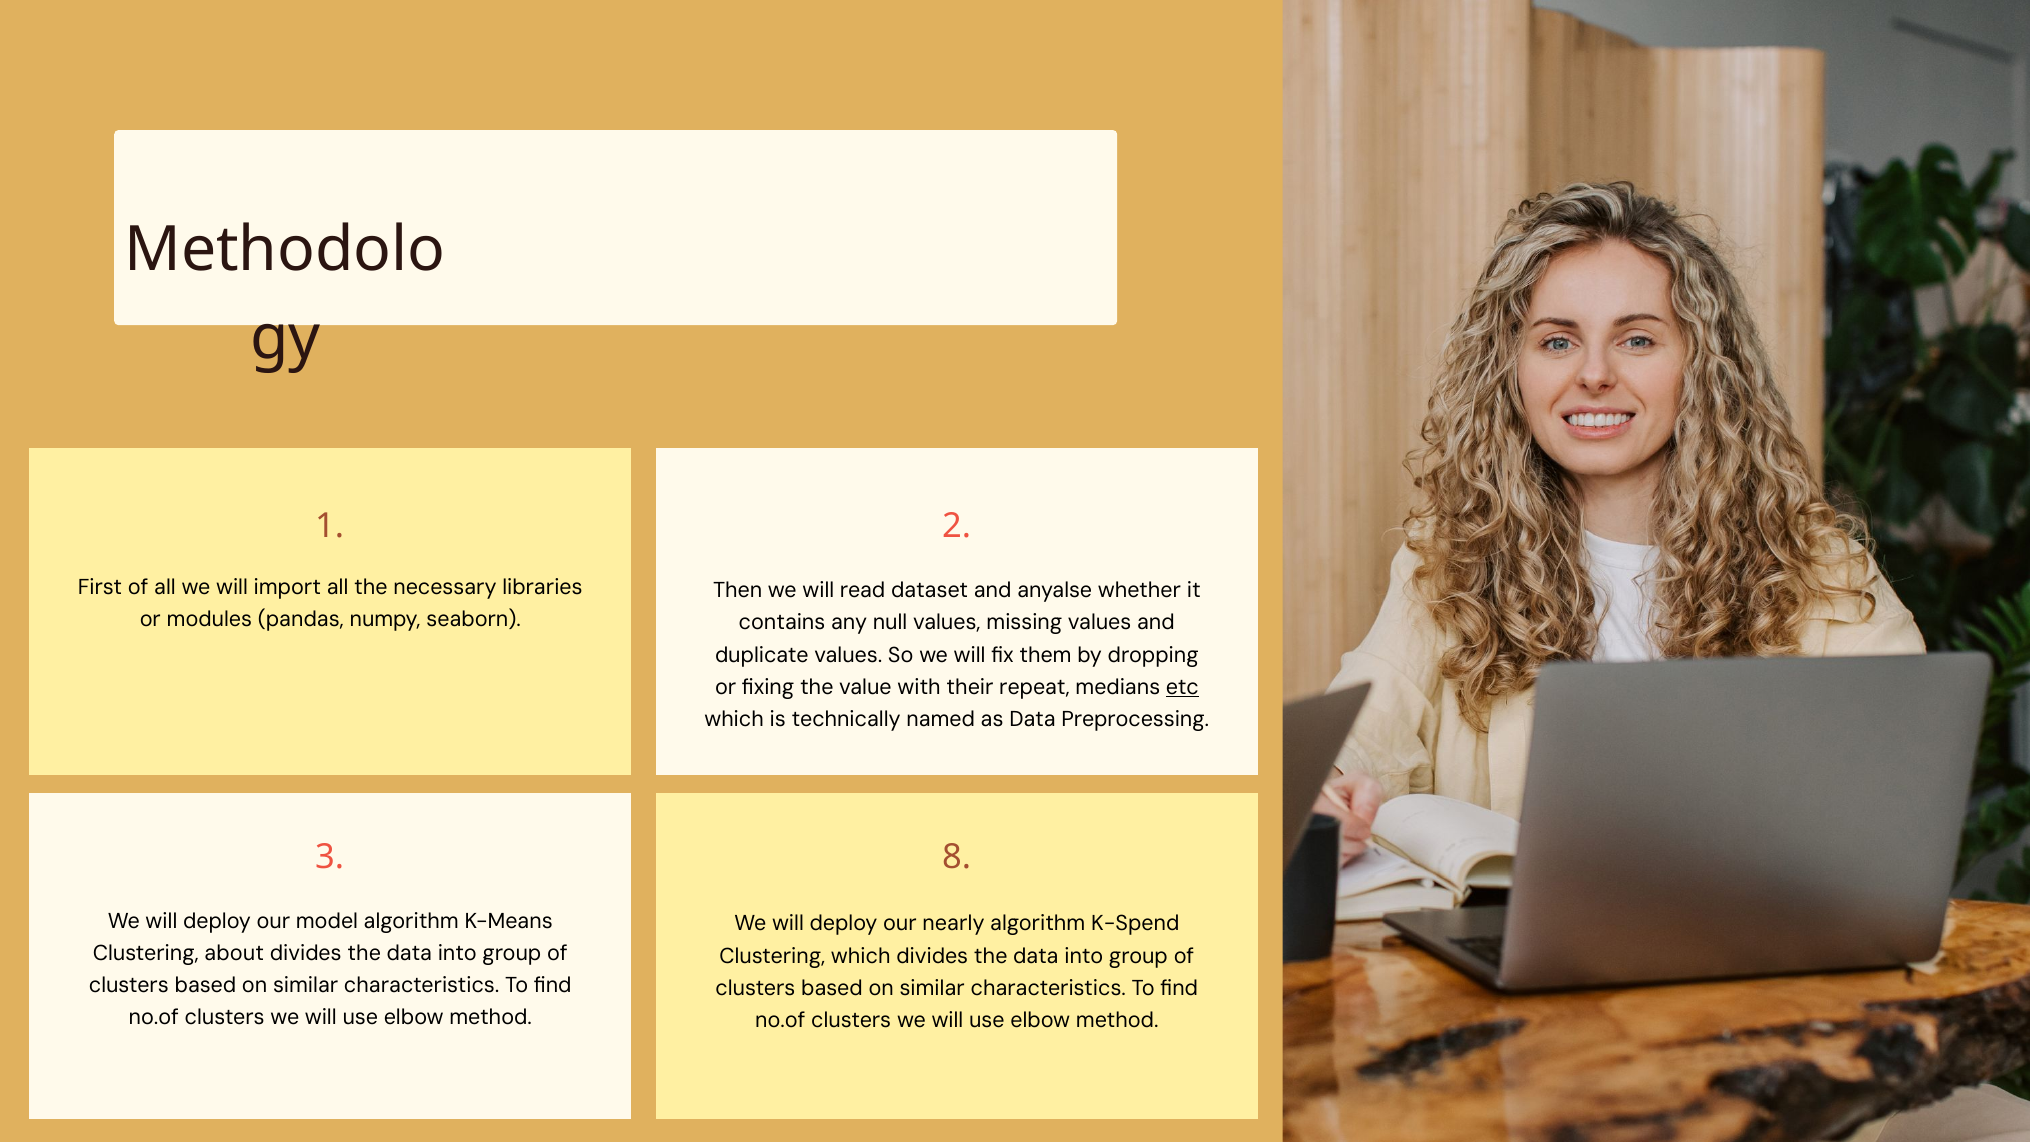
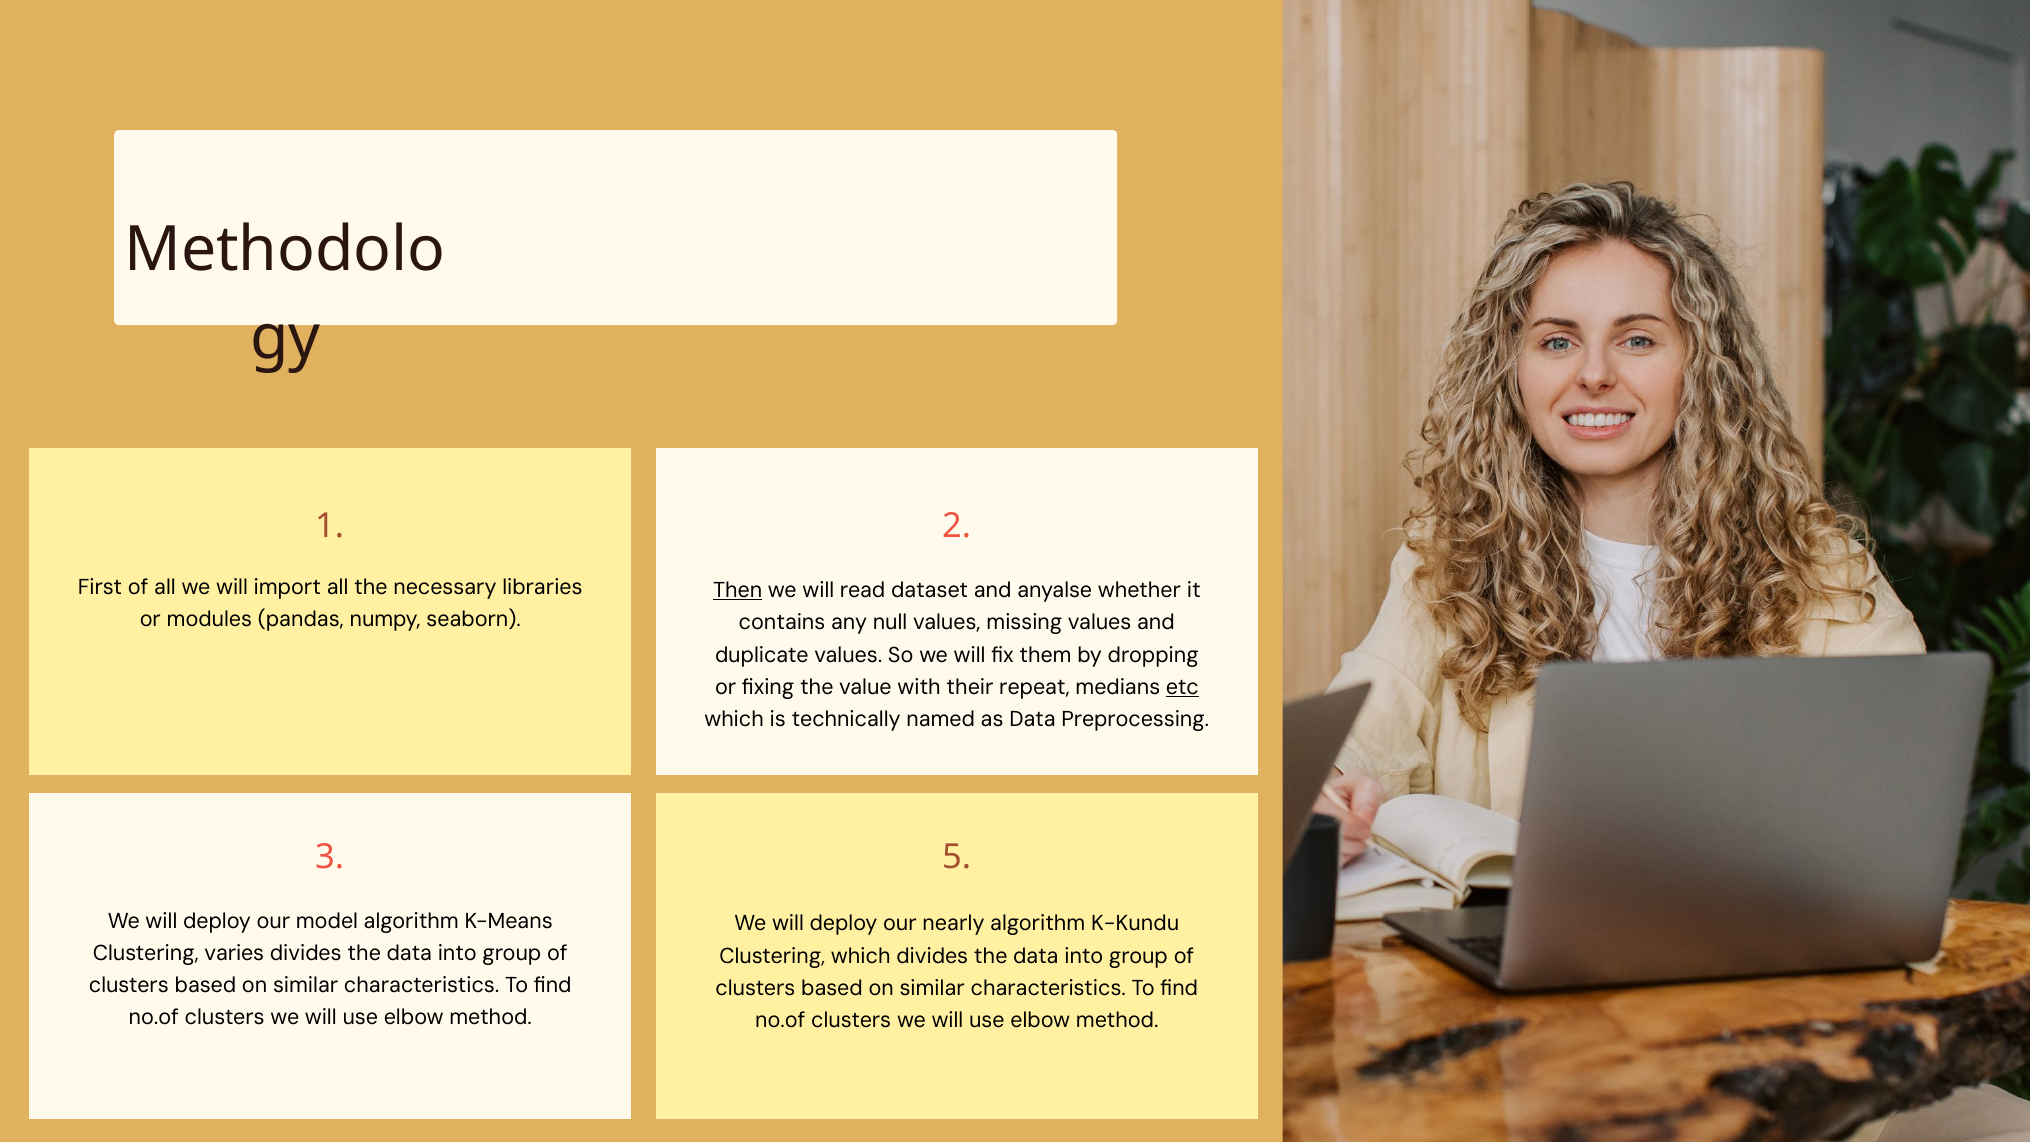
Then underline: none -> present (738, 590)
8: 8 -> 5 (957, 857)
K-Spend: K-Spend -> K-Kundu (1135, 924)
about: about -> varies (234, 953)
